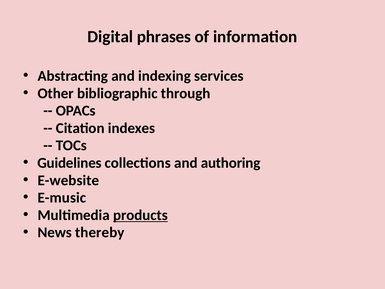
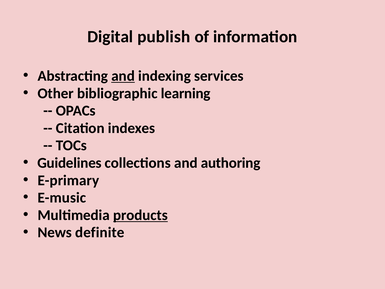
phrases: phrases -> publish (164, 37)
and underline: none -> present (123, 76)
through: through -> learning (186, 93)
E-website: E-website -> E-primary (68, 180)
thereby: thereby -> definite (100, 232)
